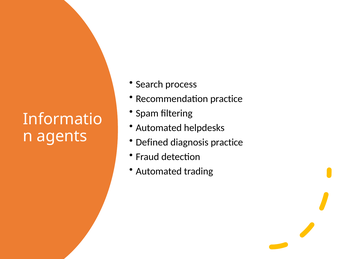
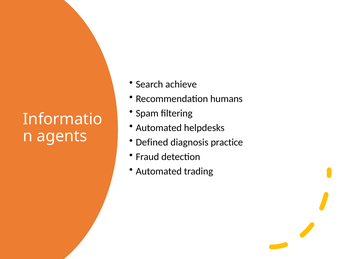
process: process -> achieve (181, 84)
Recommendation practice: practice -> humans (226, 99)
